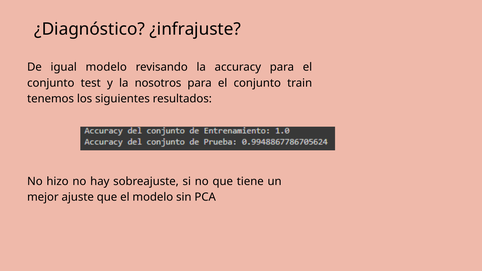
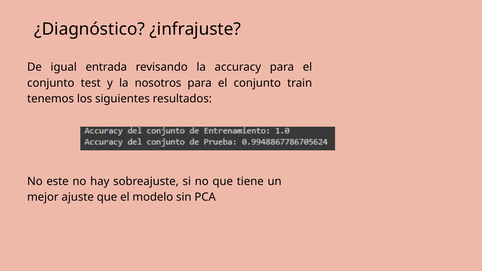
igual modelo: modelo -> entrada (106, 67)
hizo: hizo -> este (58, 181)
